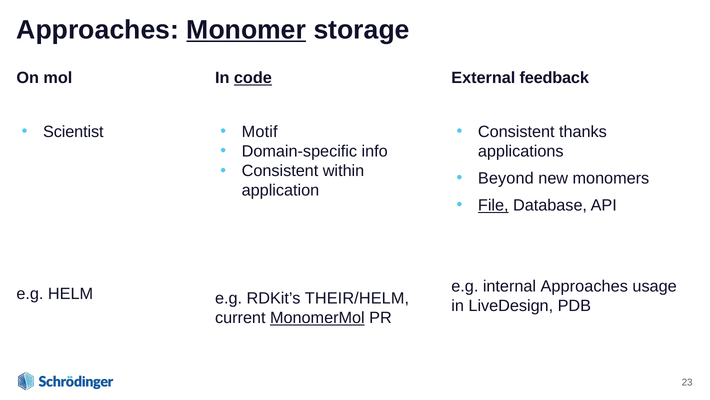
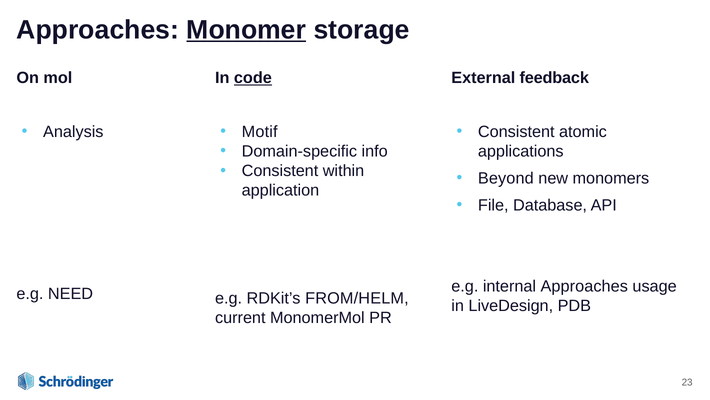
Scientist: Scientist -> Analysis (73, 132)
thanks: thanks -> atomic (583, 132)
File underline: present -> none (493, 205)
HELM: HELM -> NEED (71, 293)
THEIR/HELM: THEIR/HELM -> FROM/HELM (357, 298)
MonomerMol underline: present -> none (317, 317)
